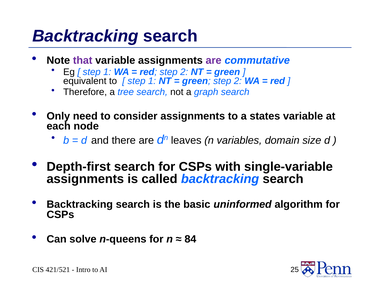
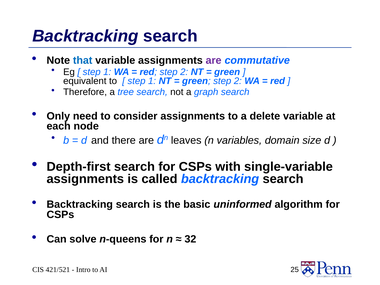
that colour: purple -> blue (83, 60)
states: states -> delete (265, 116)
84: 84 -> 32 (190, 239)
